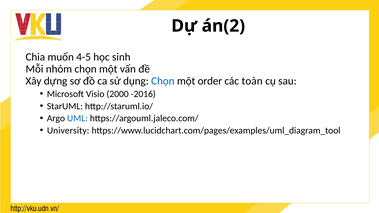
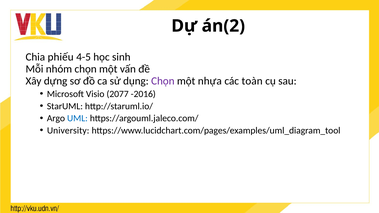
muốn: muốn -> phiếu (61, 57)
Chọn colour: blue -> purple (163, 81)
order: order -> nhựa (210, 81)
2000: 2000 -> 2077 (118, 94)
